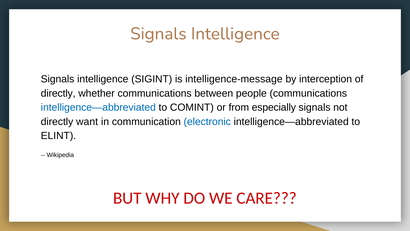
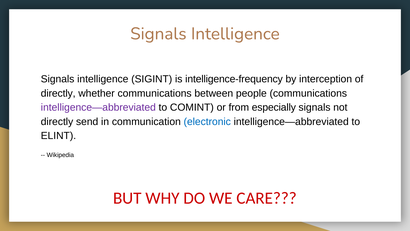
intelligence-message: intelligence-message -> intelligence-frequency (234, 79)
intelligence—abbreviated colour: blue -> purple (98, 107)
want: want -> send (87, 121)
